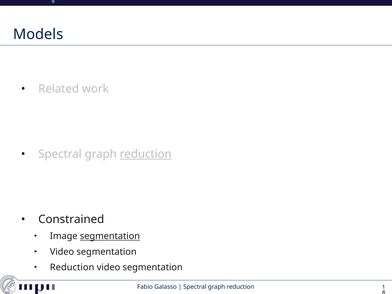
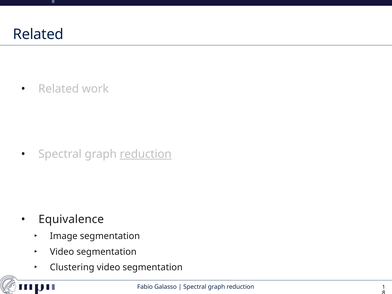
Models: Models -> Related (38, 34)
Constrained: Constrained -> Equivalence (71, 219)
segmentation underline: present -> none (110, 236)
Reduction: Reduction -> Clustering (72, 267)
